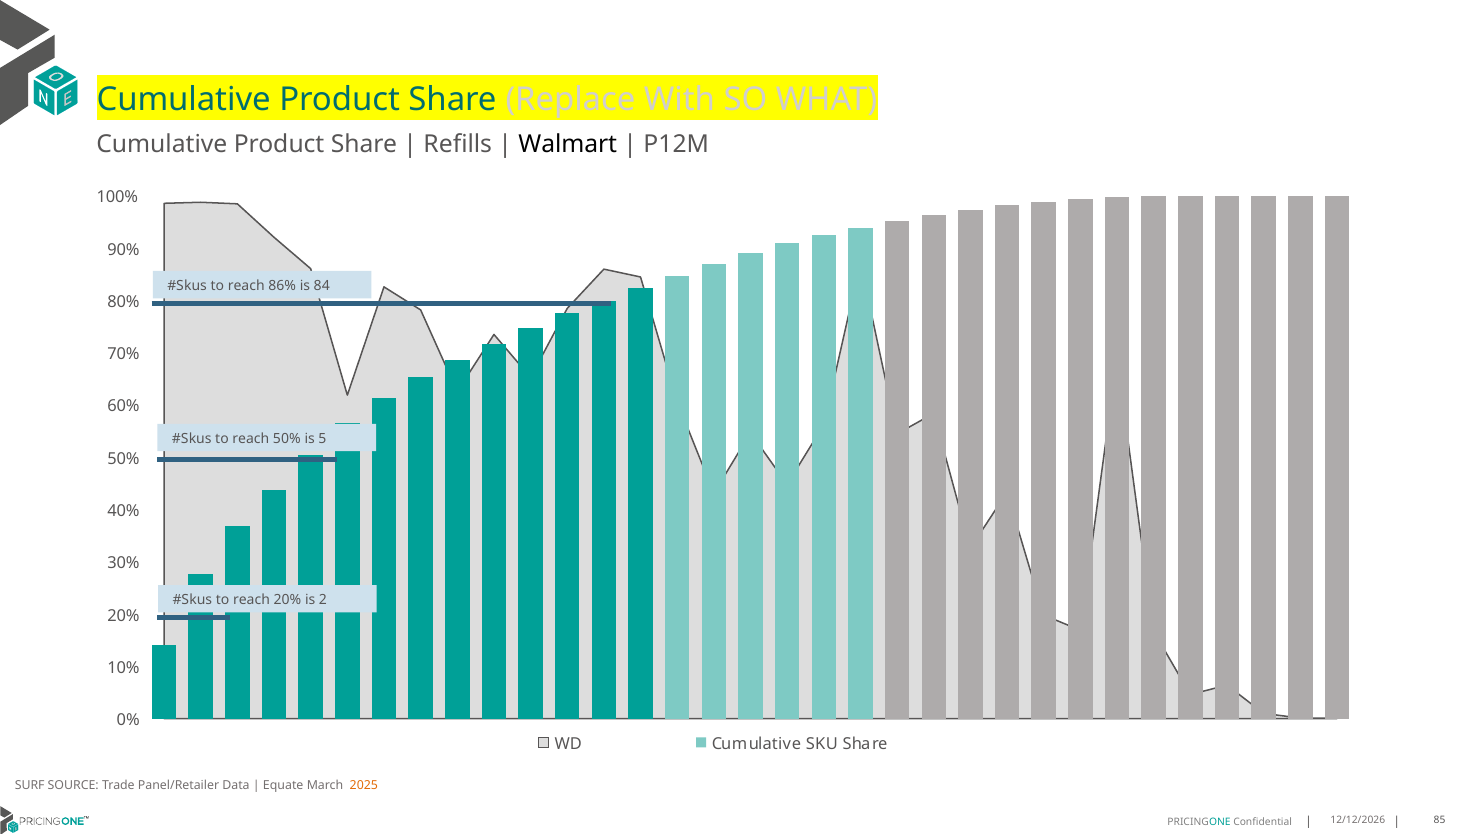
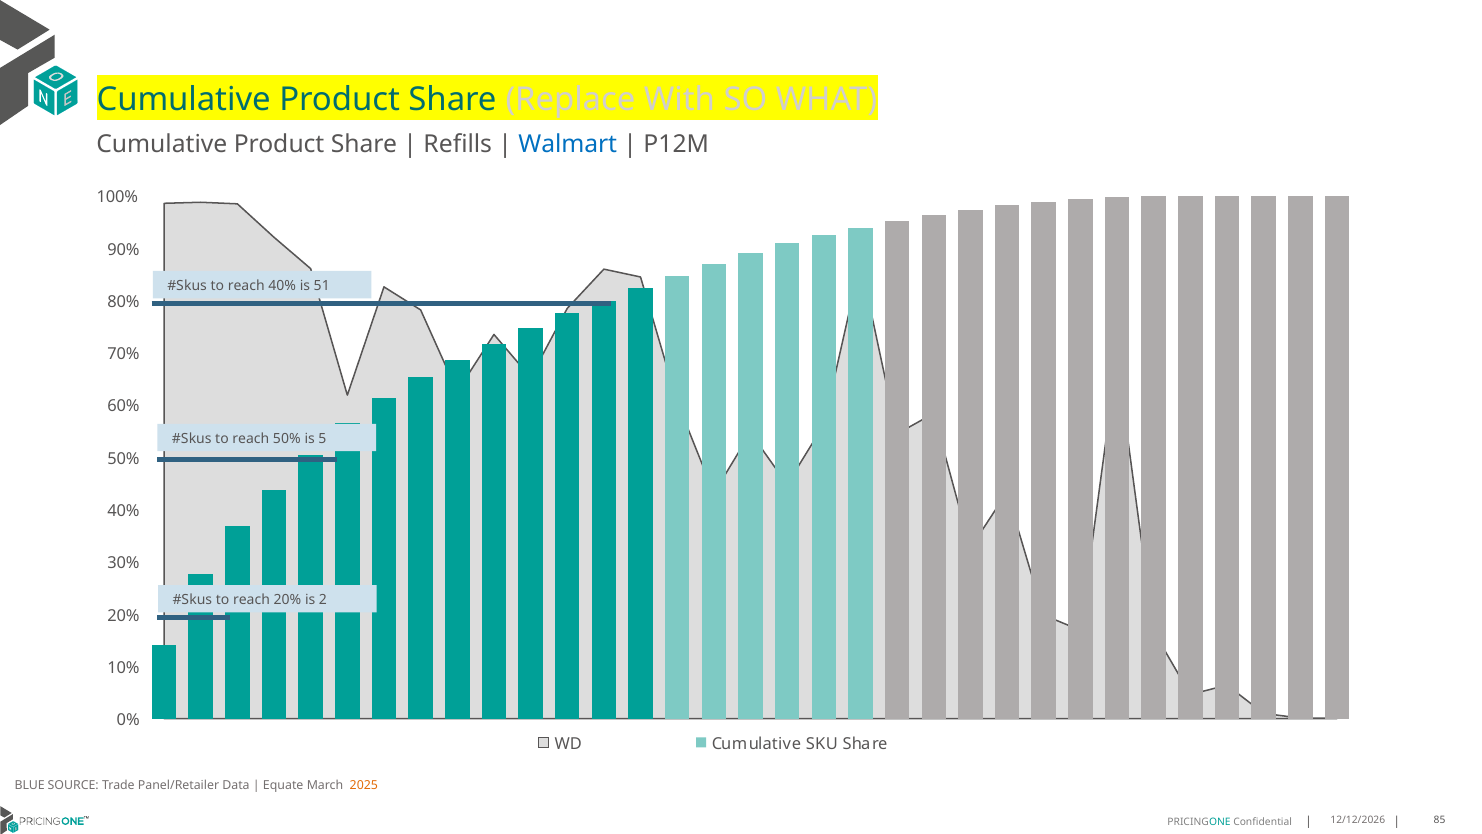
Walmart colour: black -> blue (568, 144)
reach 86%: 86% -> 40% (282, 285)
84: 84 -> 51 (322, 285)
SURF: SURF -> BLUE (30, 785)
